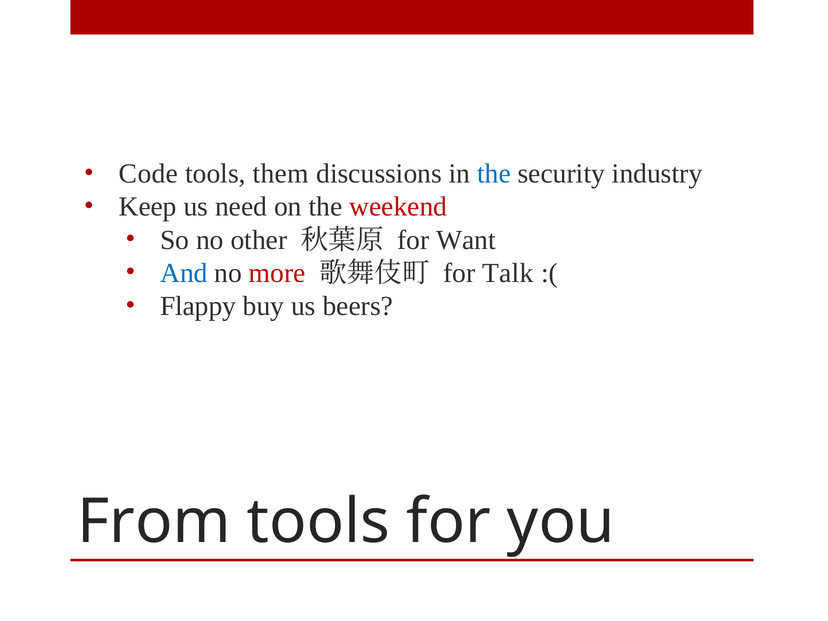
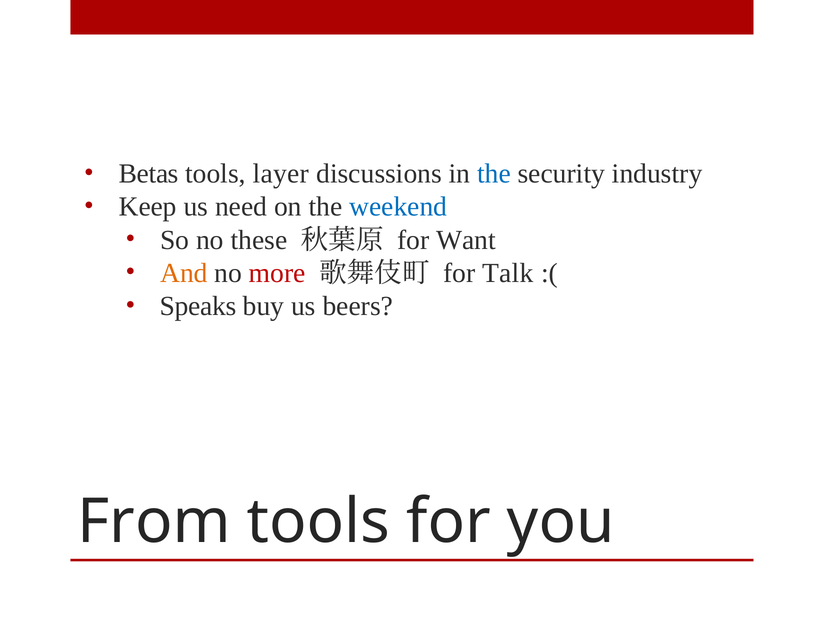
Code: Code -> Betas (149, 174)
them: them -> layer (281, 174)
weekend colour: red -> blue (398, 207)
other: other -> these (259, 240)
And colour: blue -> orange (184, 273)
Flappy: Flappy -> Speaks (198, 306)
